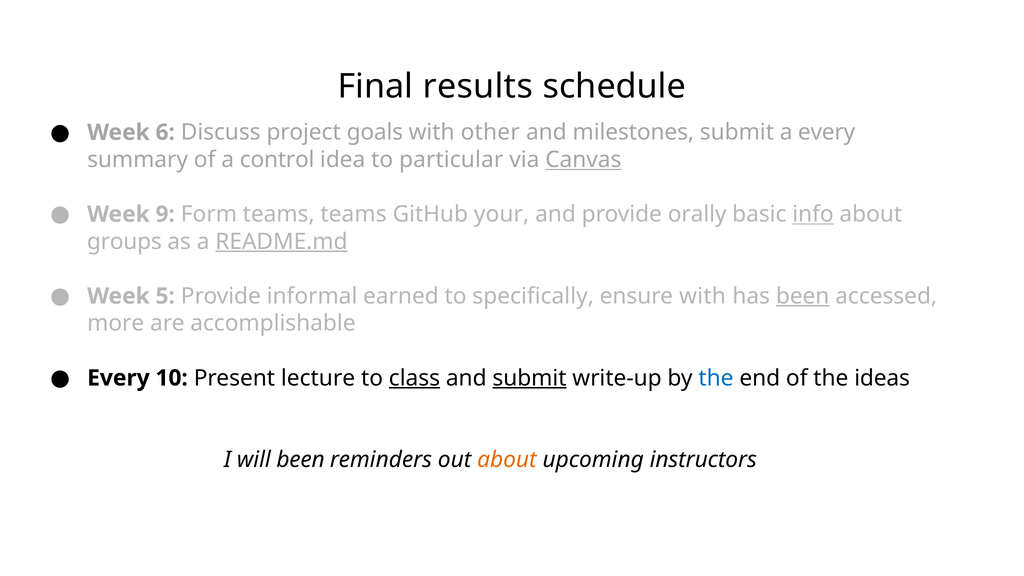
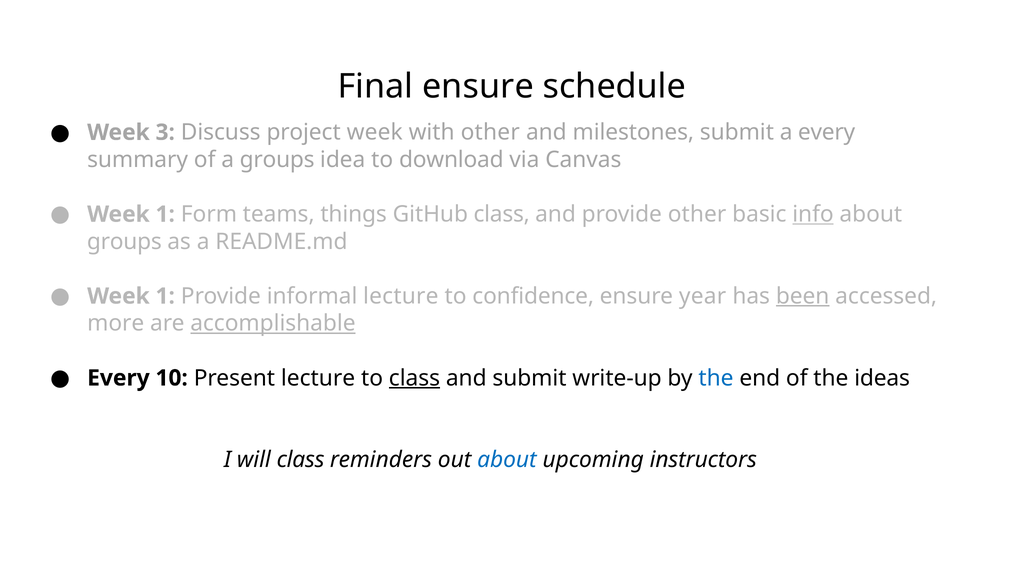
Final results: results -> ensure (478, 87)
6: 6 -> 3 (165, 132)
project goals: goals -> week (375, 132)
a control: control -> groups (277, 160)
particular: particular -> download (451, 160)
Canvas underline: present -> none (583, 160)
9: 9 -> 1 (165, 214)
teams teams: teams -> things (354, 214)
GitHub your: your -> class (502, 214)
provide orally: orally -> other (697, 214)
README.md underline: present -> none (281, 242)
5: 5 -> 1 (165, 296)
informal earned: earned -> lecture (401, 296)
specifically: specifically -> confidence (533, 296)
ensure with: with -> year (703, 296)
accomplishable underline: none -> present (273, 323)
submit underline: present -> none (529, 378)
will been: been -> class (301, 460)
about colour: orange -> blue (507, 460)
